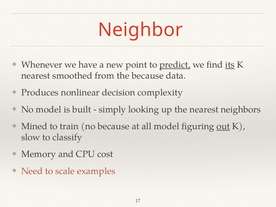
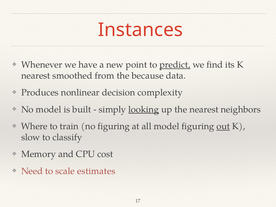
Neighbor: Neighbor -> Instances (140, 30)
its underline: present -> none (230, 65)
looking underline: none -> present (144, 109)
Mined: Mined -> Where (34, 126)
no because: because -> figuring (114, 126)
examples: examples -> estimates (96, 171)
